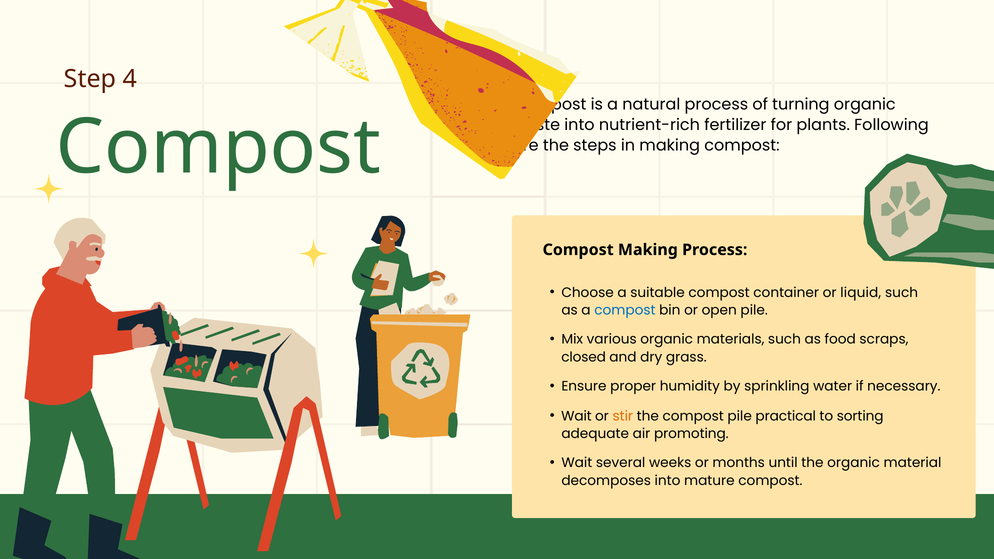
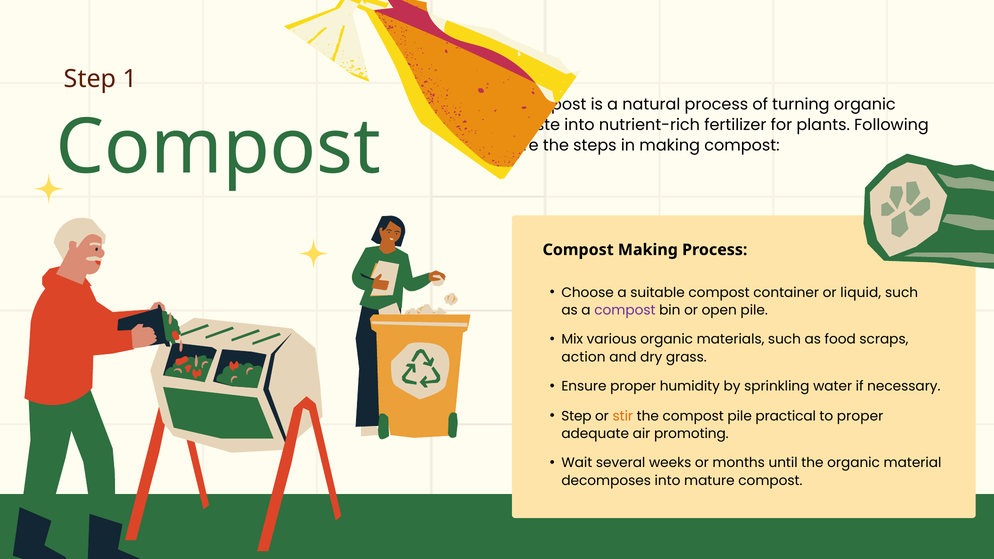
4: 4 -> 1 (130, 79)
compost colour: blue -> purple (625, 310)
closed: closed -> action (583, 357)
Wait: Wait -> Step (576, 416)
to sorting: sorting -> proper (860, 416)
